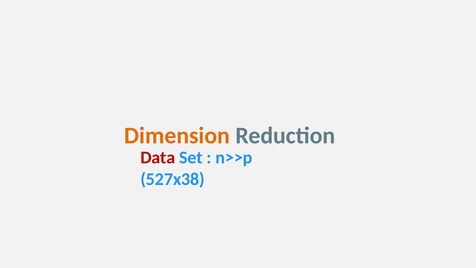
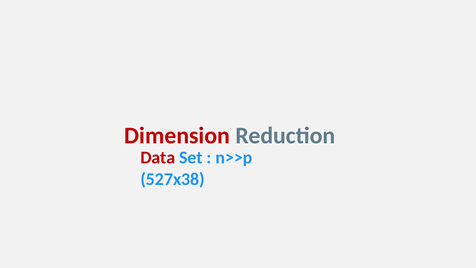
Dimension colour: orange -> red (177, 136)
